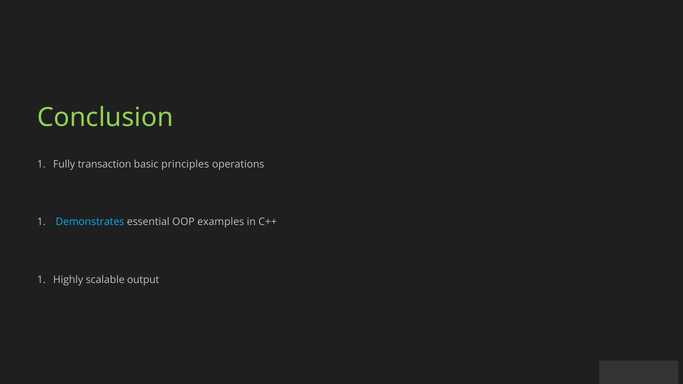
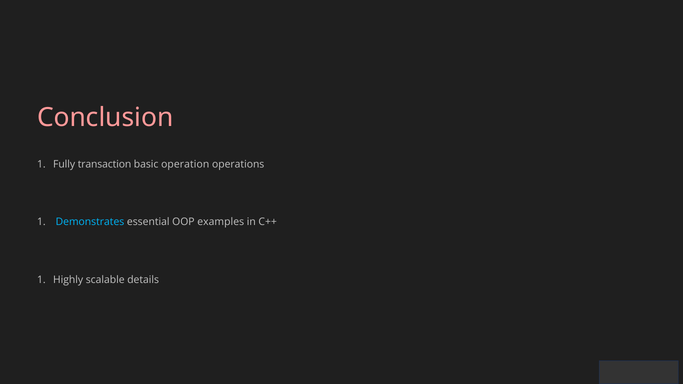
Conclusion colour: light green -> pink (105, 118)
principles: principles -> operation (185, 164)
output: output -> details (143, 280)
